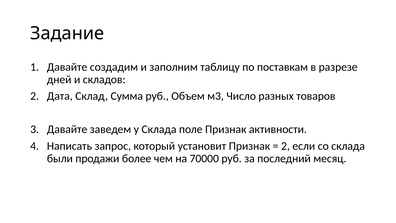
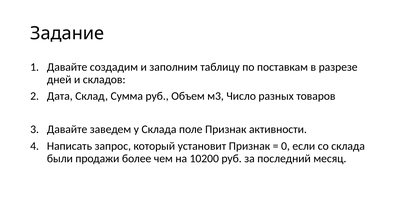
2: 2 -> 0 (285, 146)
70000: 70000 -> 10200 (204, 158)
